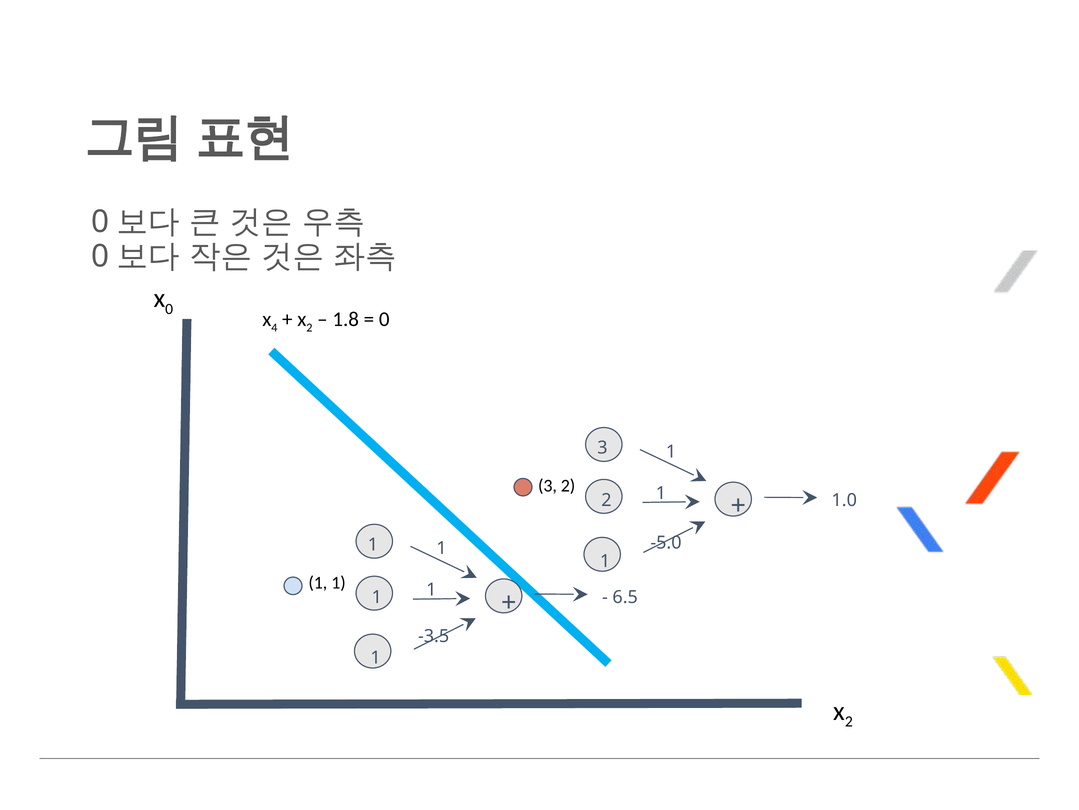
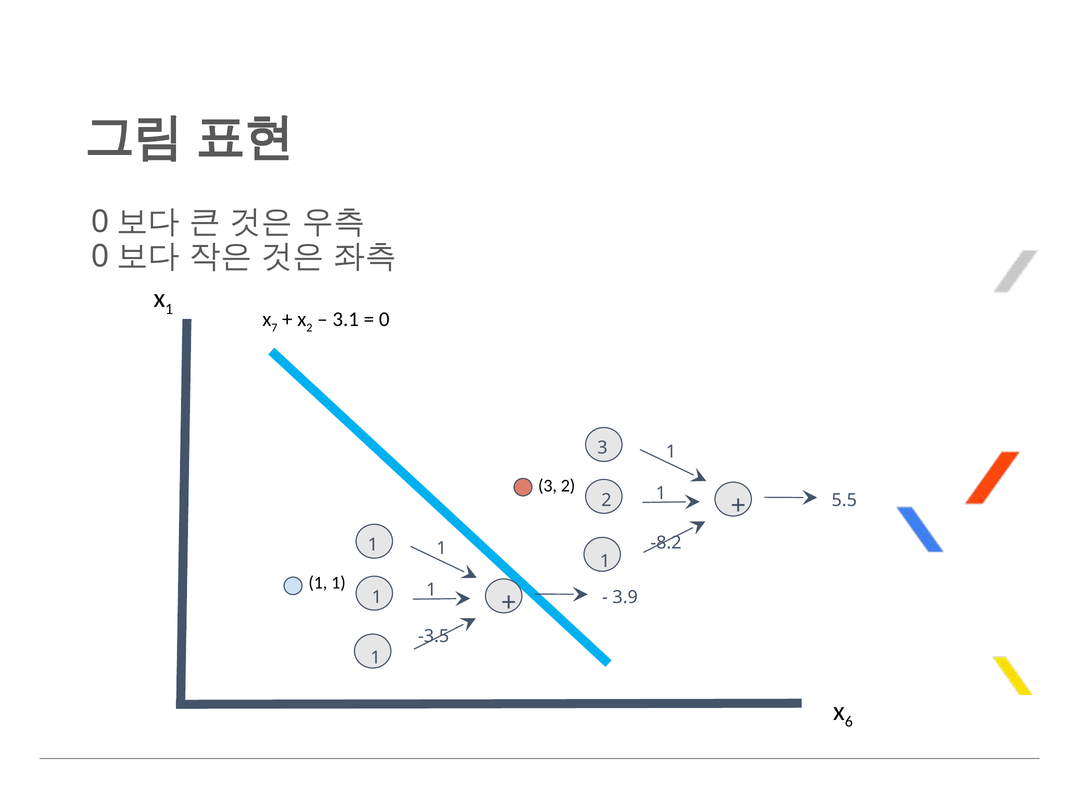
0: 0 -> 1 (169, 309)
4: 4 -> 7 (274, 327)
1.8: 1.8 -> 3.1 (346, 319)
1.0: 1.0 -> 5.5 (844, 500)
-5.0: -5.0 -> -8.2 (666, 542)
6.5: 6.5 -> 3.9 (625, 597)
2: 2 -> 6 (849, 721)
